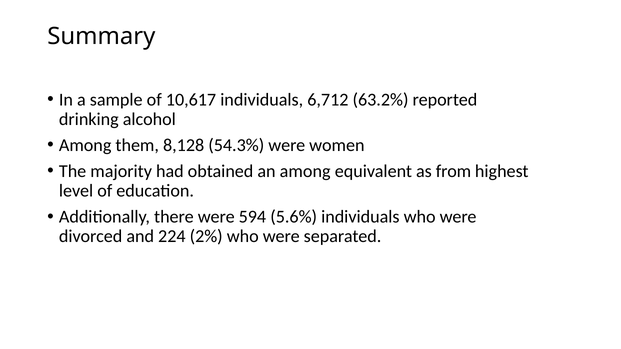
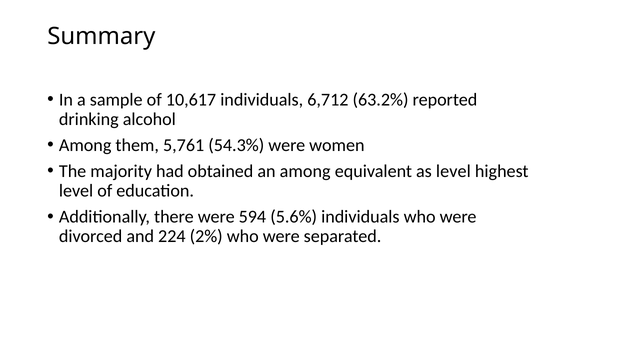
8,128: 8,128 -> 5,761 (184, 145)
as from: from -> level (453, 171)
